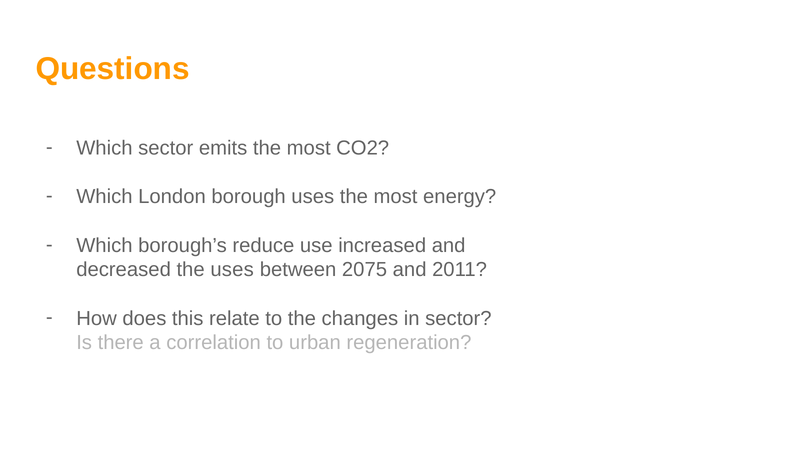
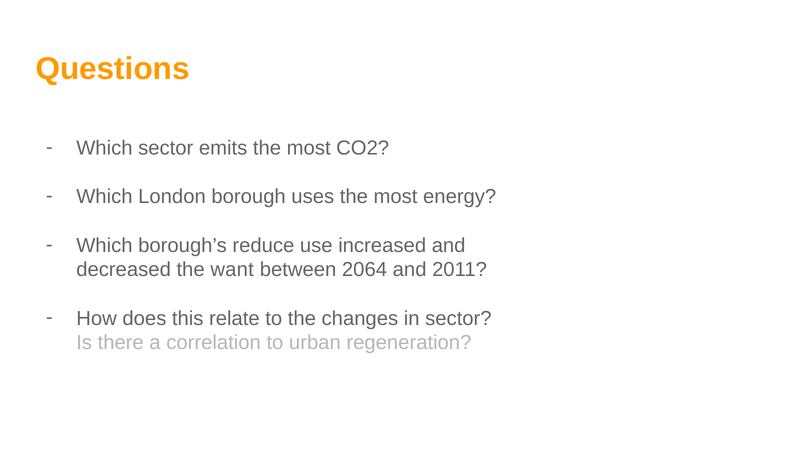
the uses: uses -> want (232, 270)
2075: 2075 -> 2064 (365, 270)
